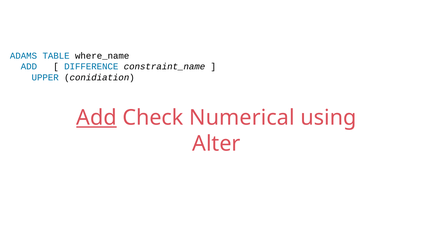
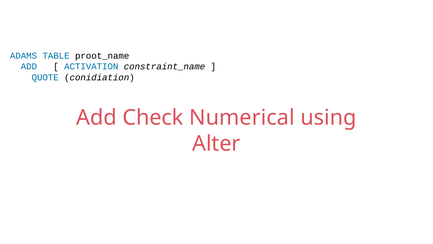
where_name: where_name -> proot_name (102, 56)
DIFFERENCE: DIFFERENCE -> ACTIVATION (91, 67)
UPPER: UPPER -> QUOTE (45, 77)
Add underline: present -> none (97, 117)
